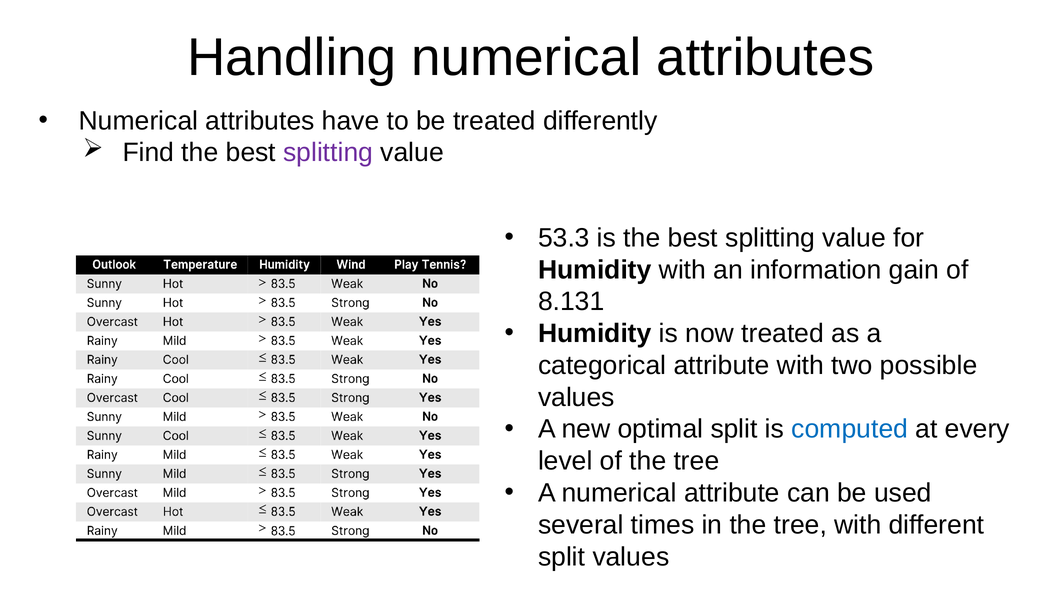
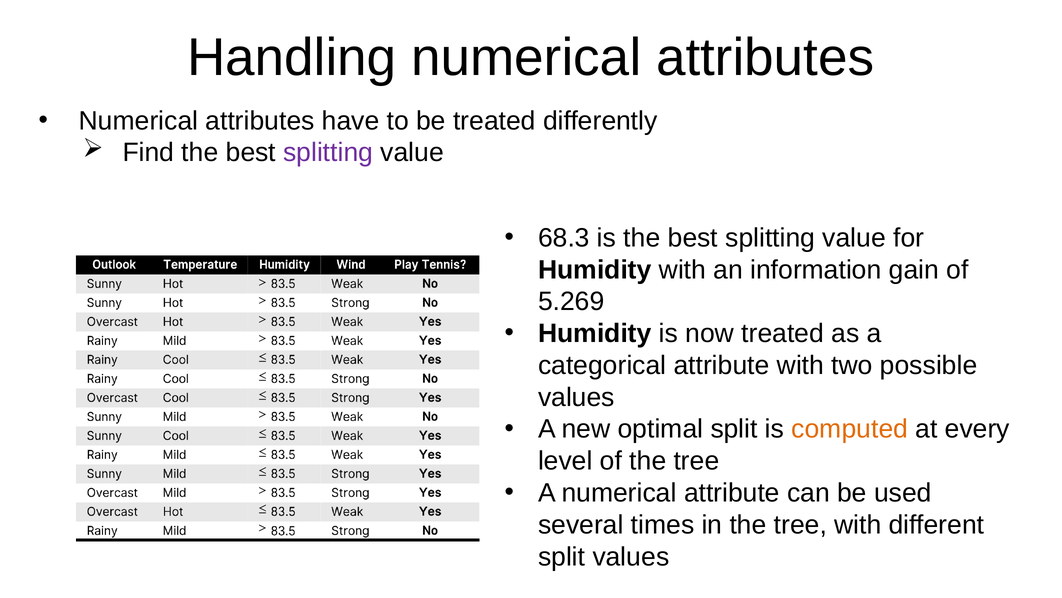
53.3: 53.3 -> 68.3 (564, 238)
8.131: 8.131 -> 5.269 (571, 301)
computed colour: blue -> orange (850, 429)
